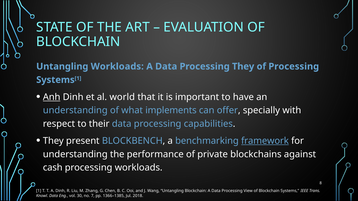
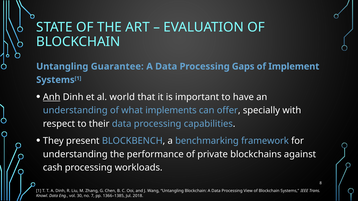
Untangling Workloads: Workloads -> Guarantee (117, 67)
Processing They: They -> Gaps (243, 67)
of Processing: Processing -> Implement (294, 67)
framework underline: present -> none (265, 141)
